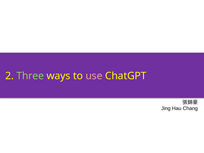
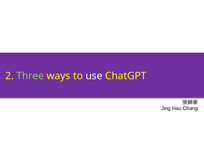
use colour: pink -> white (94, 76)
